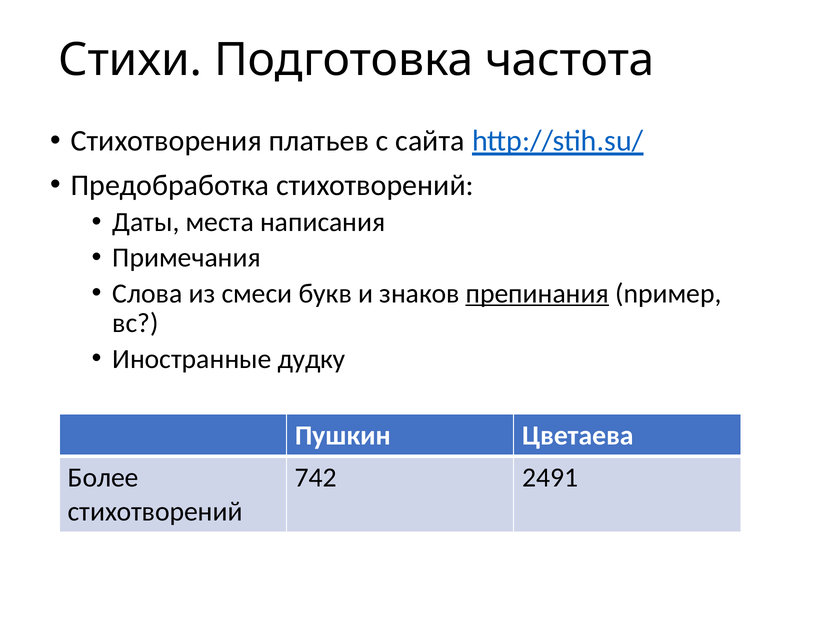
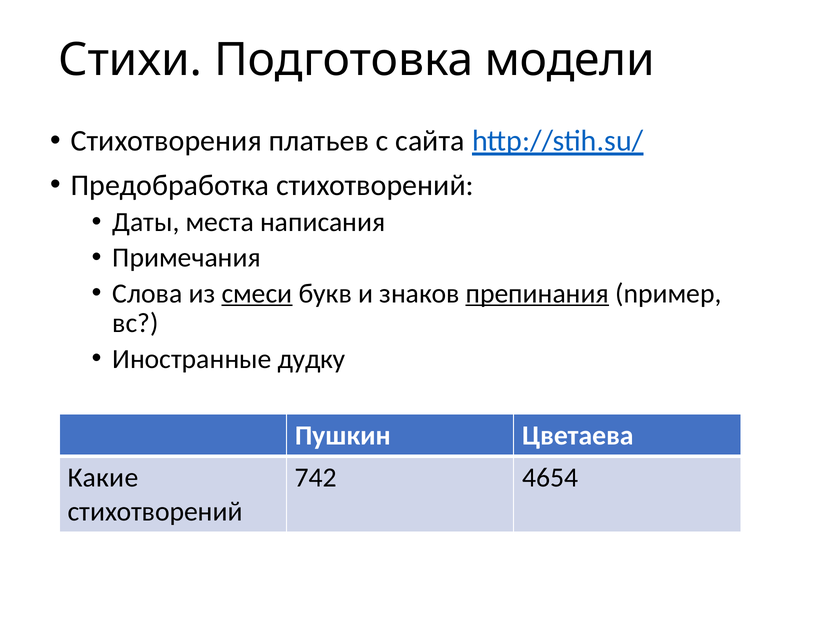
частота: частота -> модели (570, 60)
смеси underline: none -> present (257, 293)
Более: Более -> Какие (103, 478)
2491: 2491 -> 4654 (550, 478)
